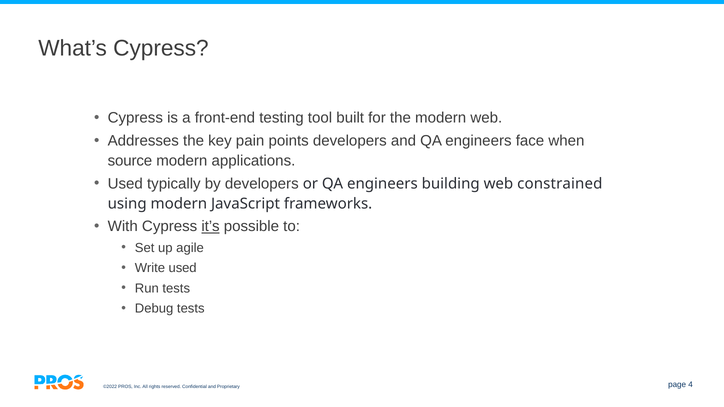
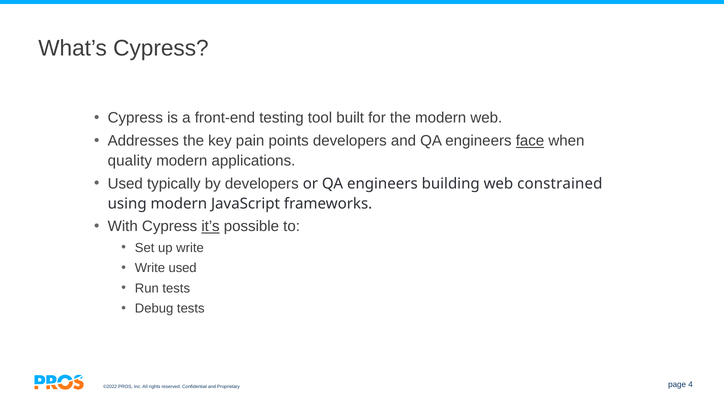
face underline: none -> present (530, 141)
source: source -> quality (130, 161)
up agile: agile -> write (190, 248)
